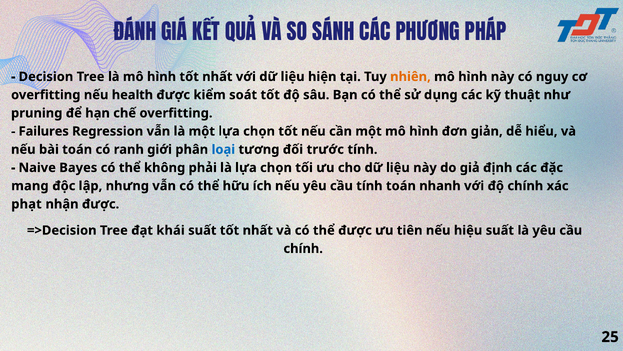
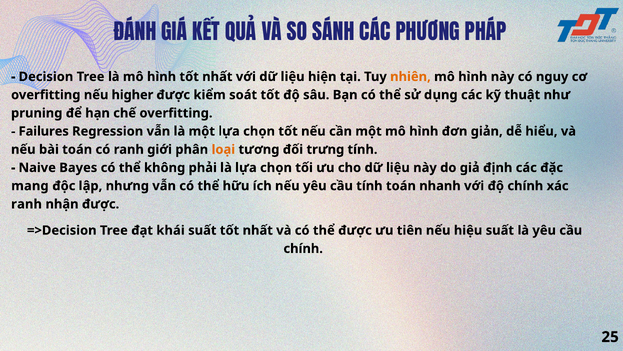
health: health -> higher (132, 95)
loại colour: blue -> orange (223, 149)
trước: trước -> trưng (325, 149)
phạt: phạt -> ranh (27, 204)
